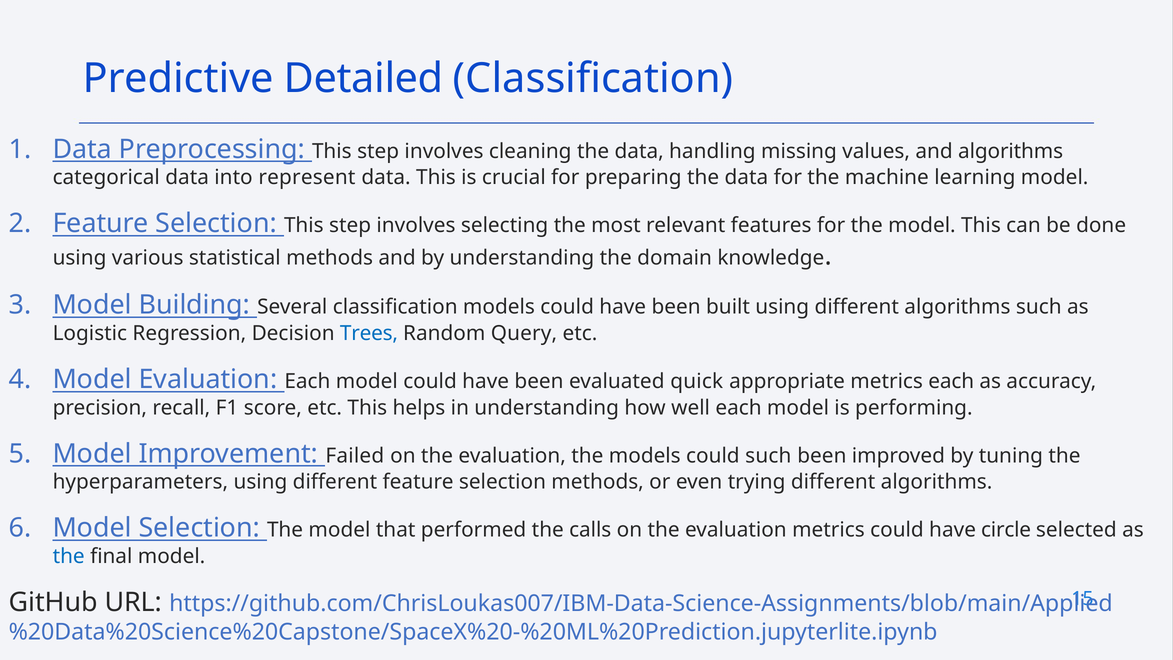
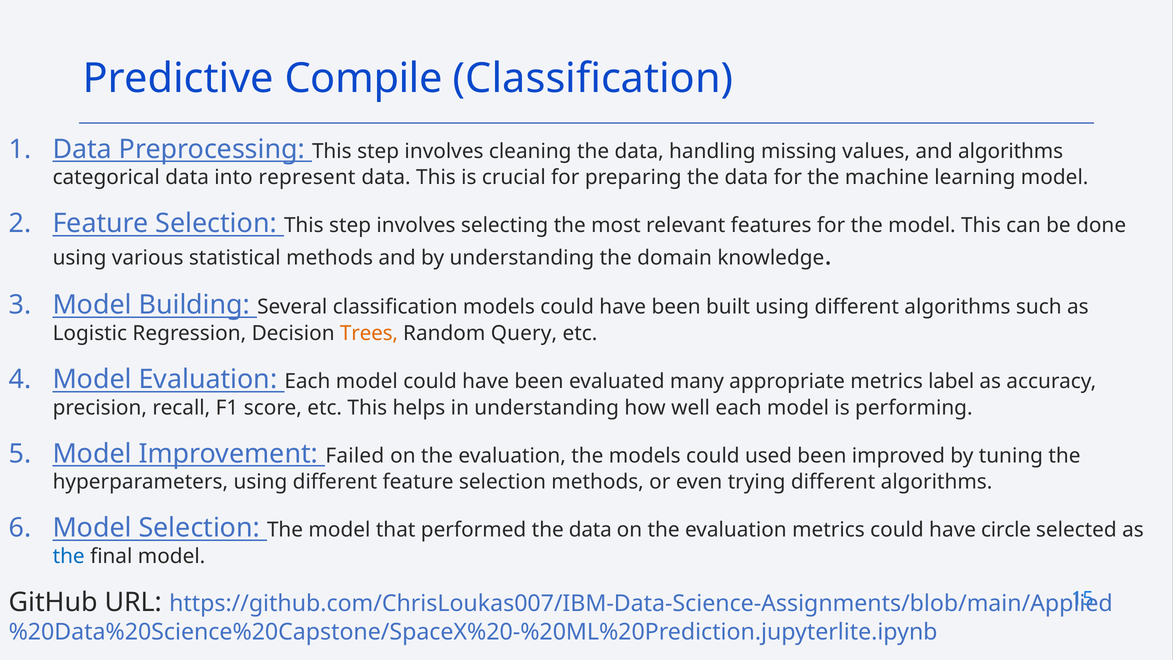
Detailed: Detailed -> Compile (364, 78)
Trees colour: blue -> orange (369, 333)
quick: quick -> many (697, 381)
metrics each: each -> label (951, 381)
could such: such -> used (769, 456)
performed the calls: calls -> data (590, 530)
